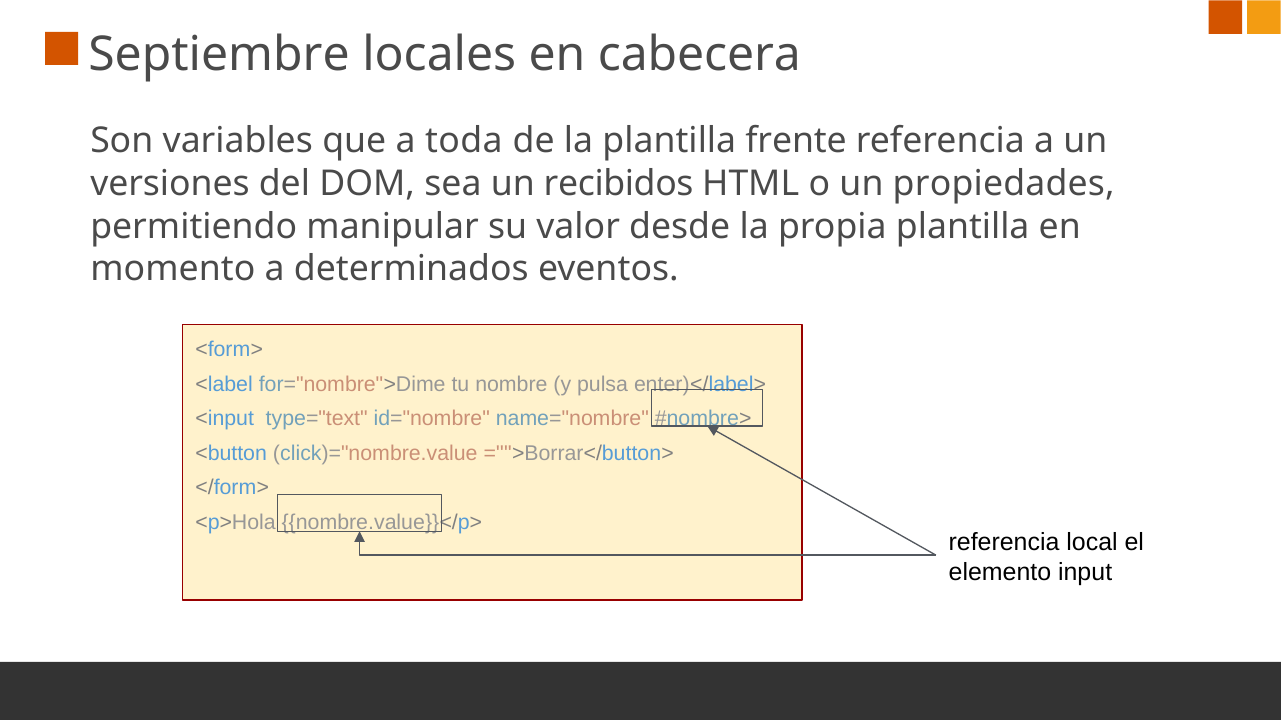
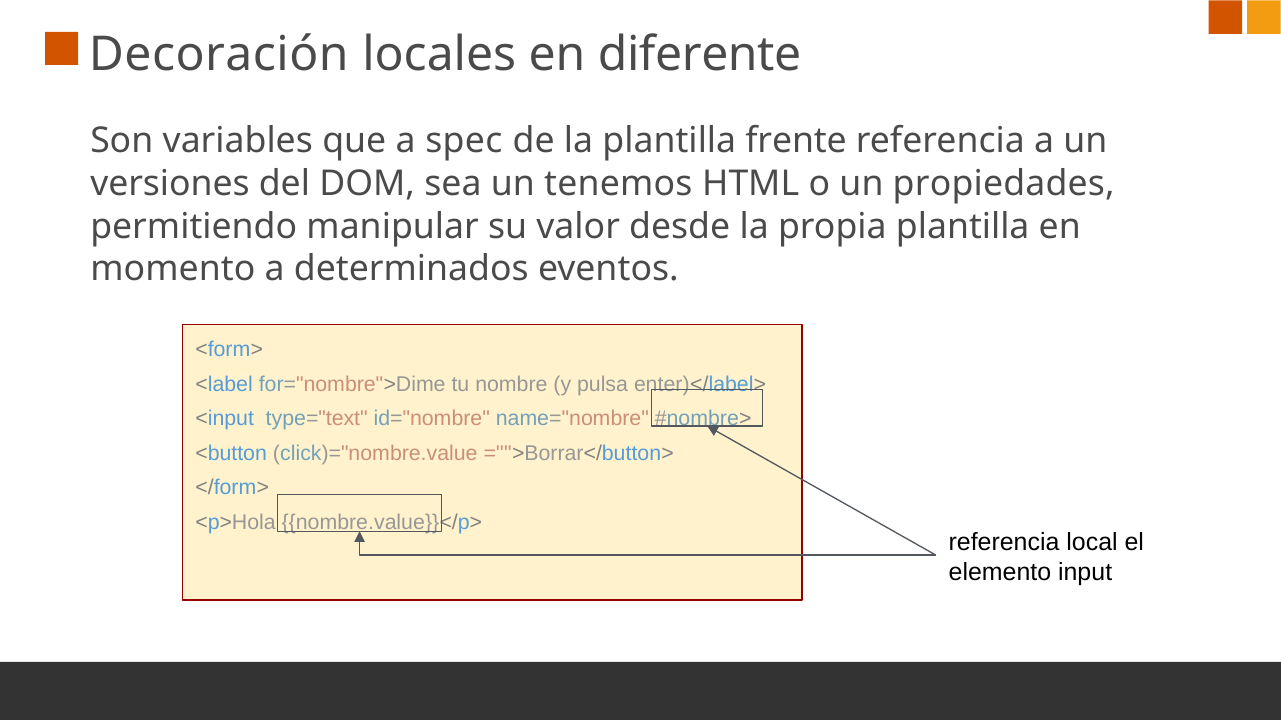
Septiembre: Septiembre -> Decoración (219, 54)
cabecera: cabecera -> diferente (700, 54)
toda: toda -> spec (464, 141)
recibidos: recibidos -> tenemos (618, 184)
